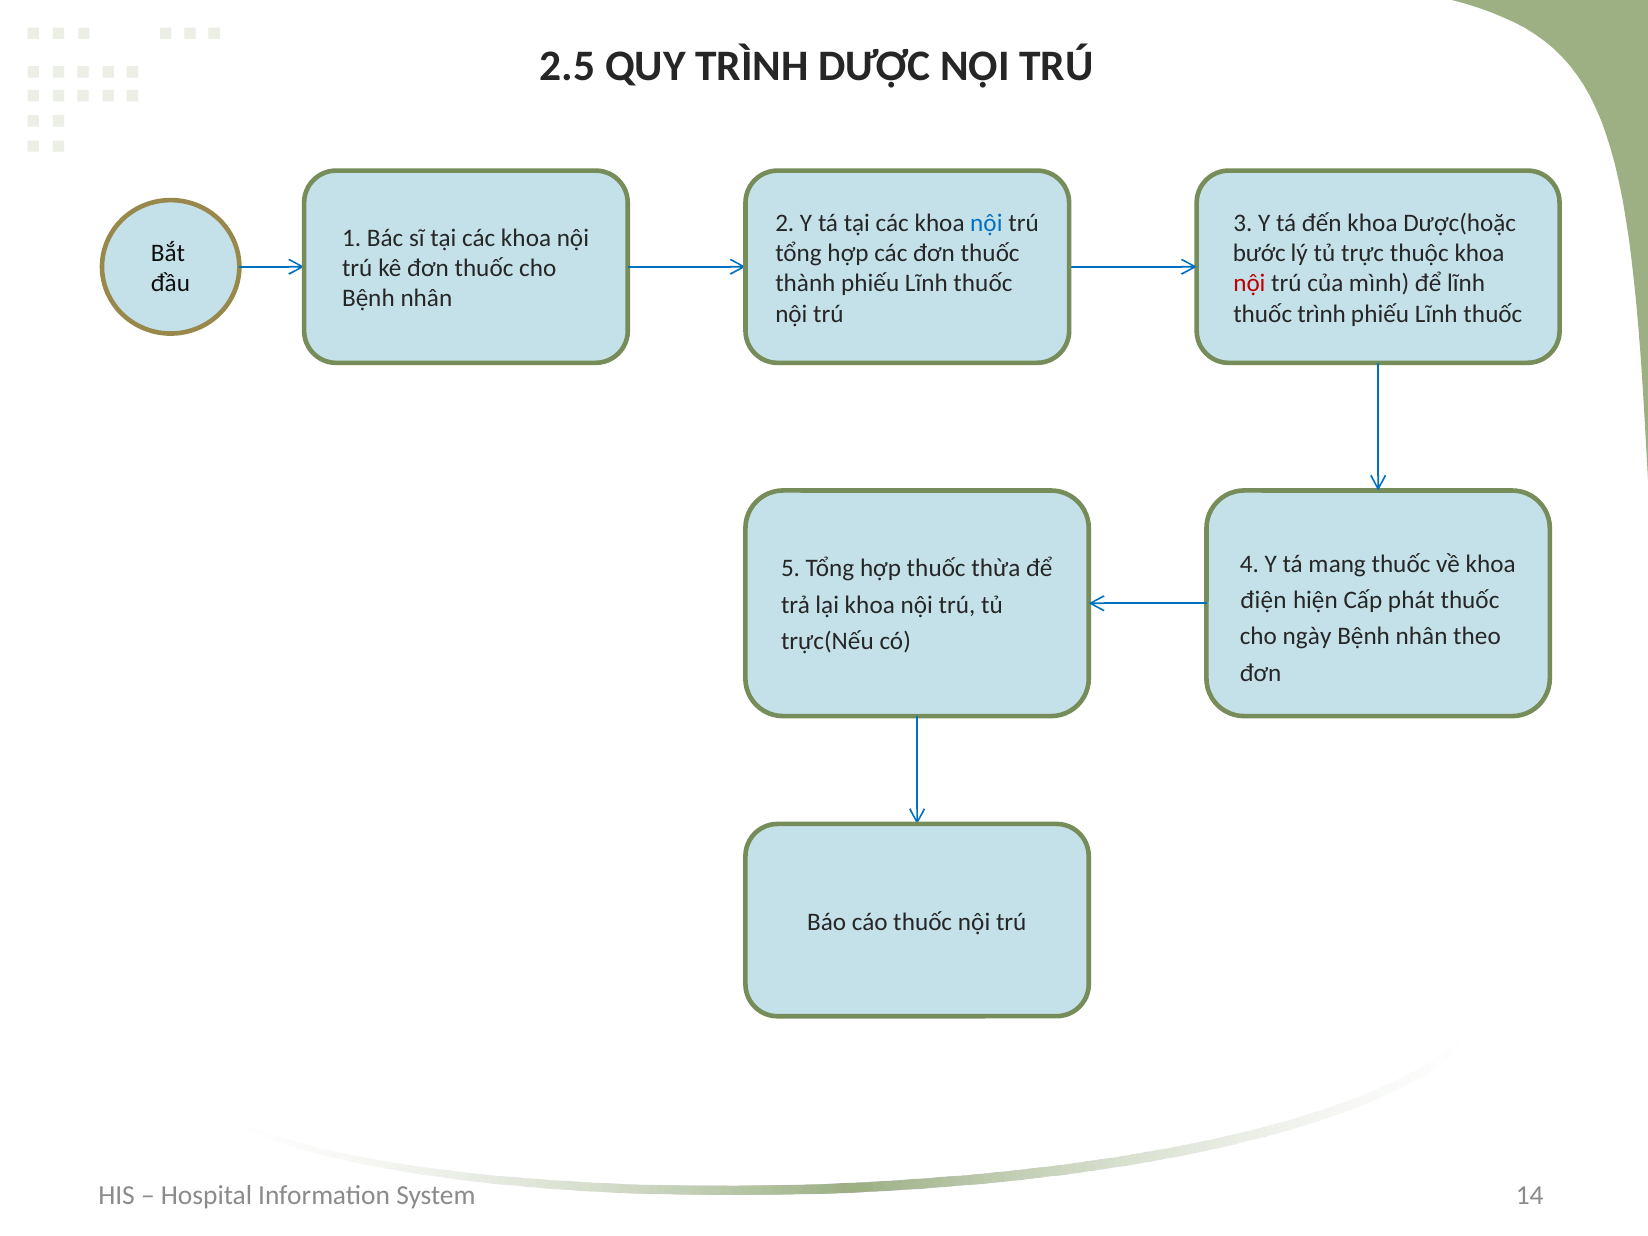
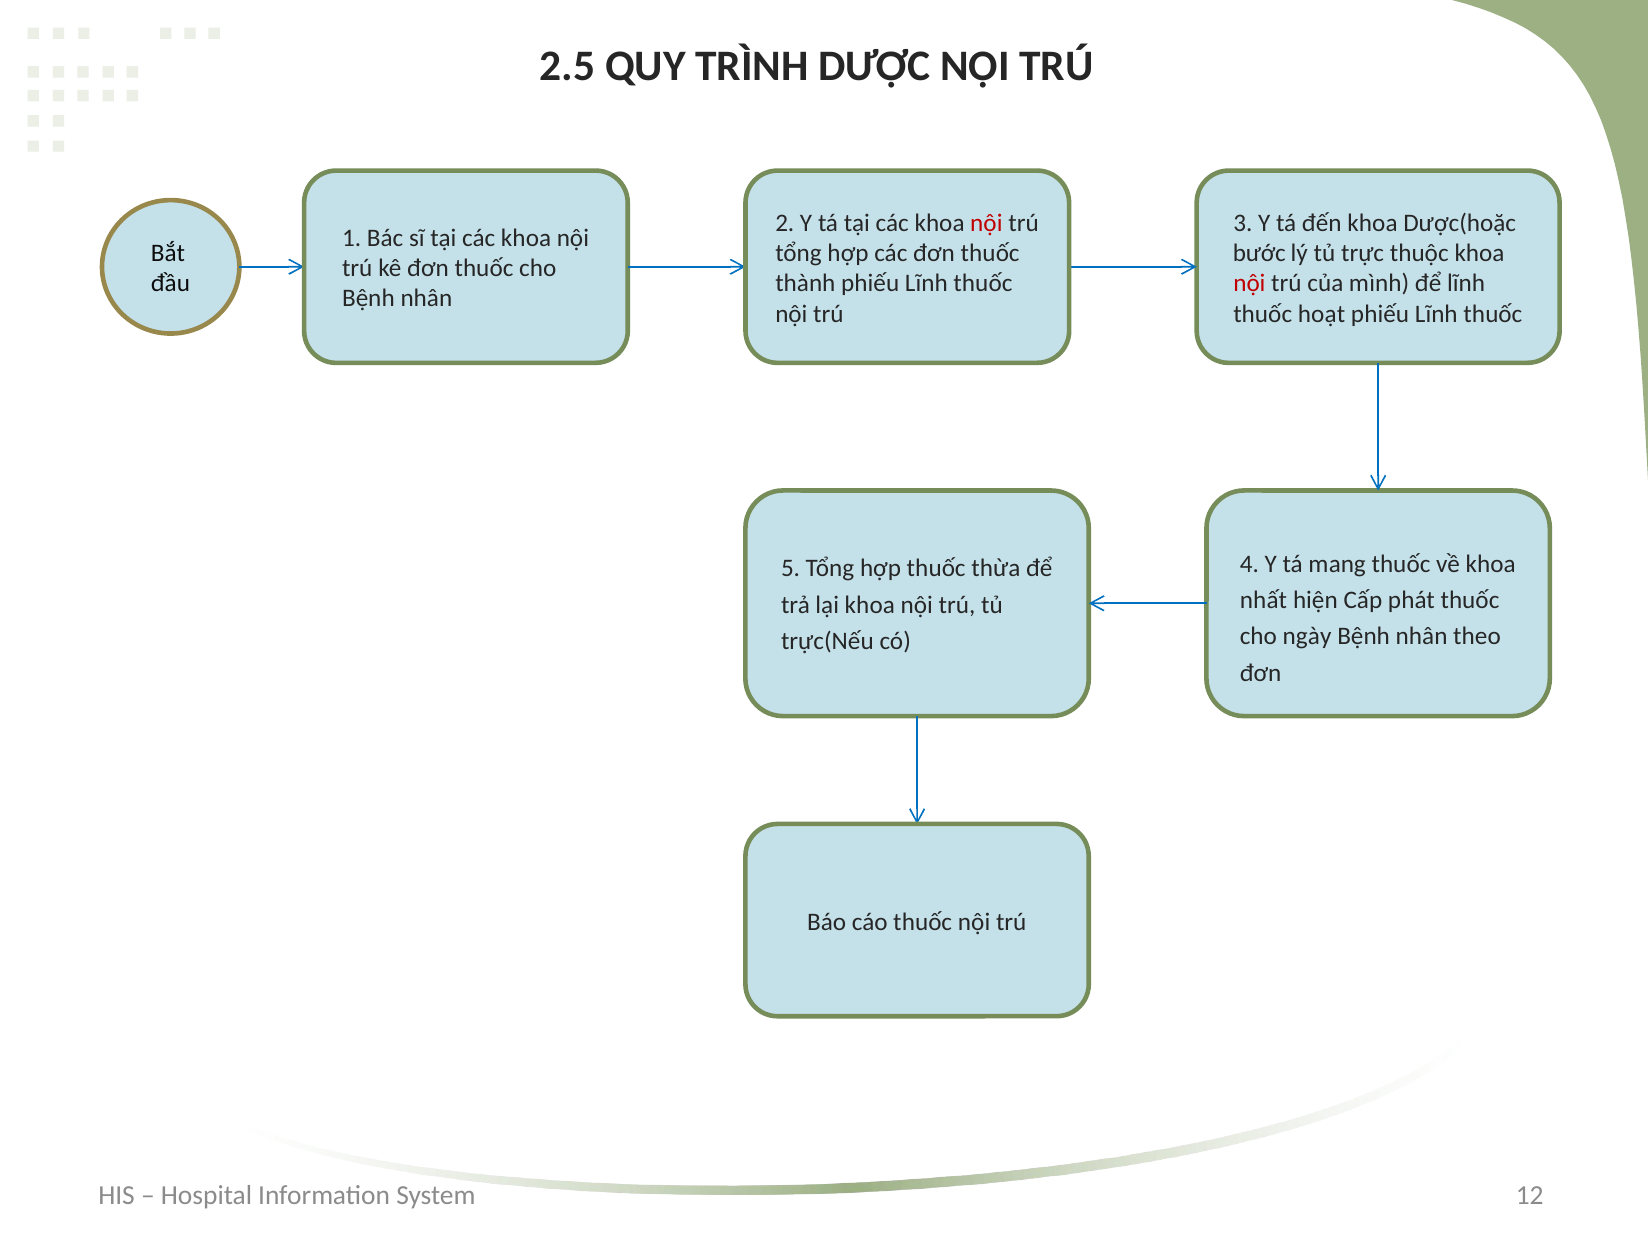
nội colour: blue -> red (986, 223)
thuốc trình: trình -> hoạt (1321, 314)
điện: điện -> nhất (1264, 600)
14: 14 -> 12 (1530, 1195)
